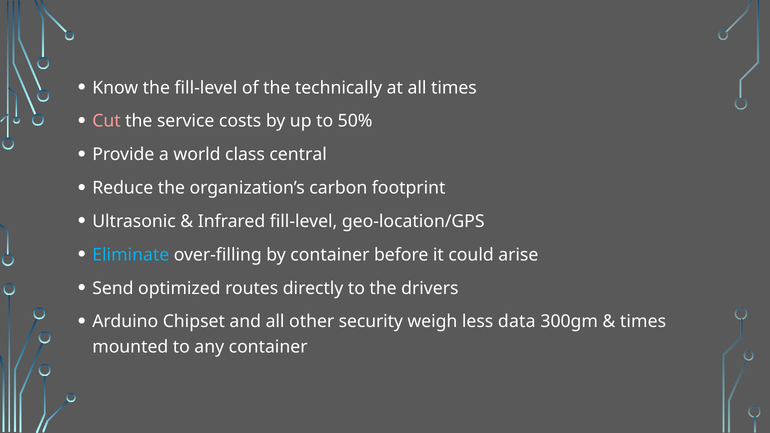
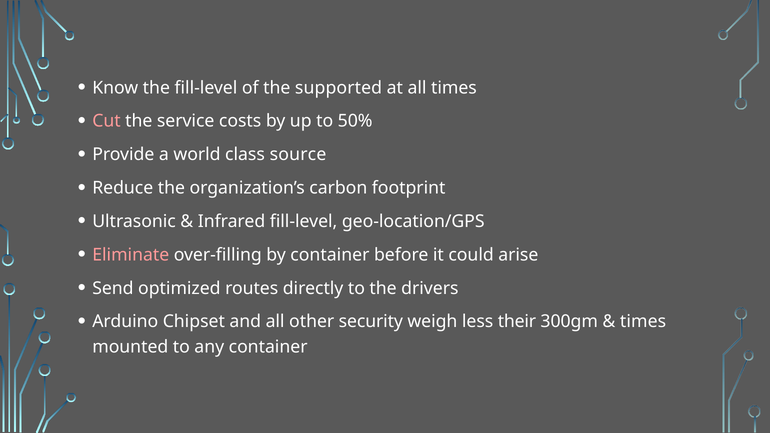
technically: technically -> supported (339, 88)
central: central -> source (298, 155)
Eliminate colour: light blue -> pink (131, 255)
data: data -> their (517, 322)
